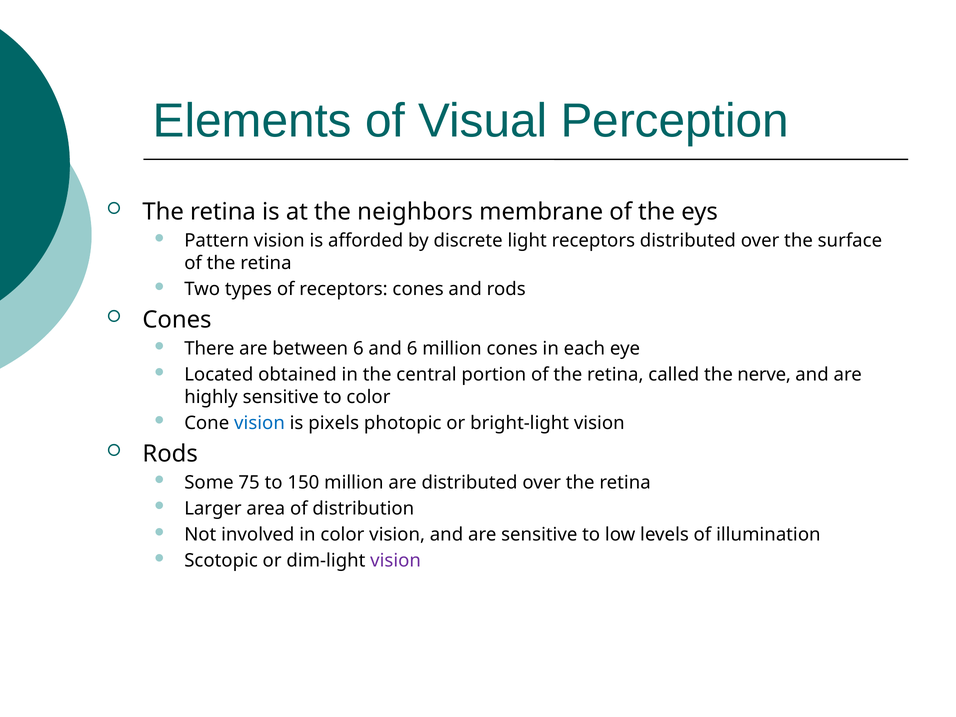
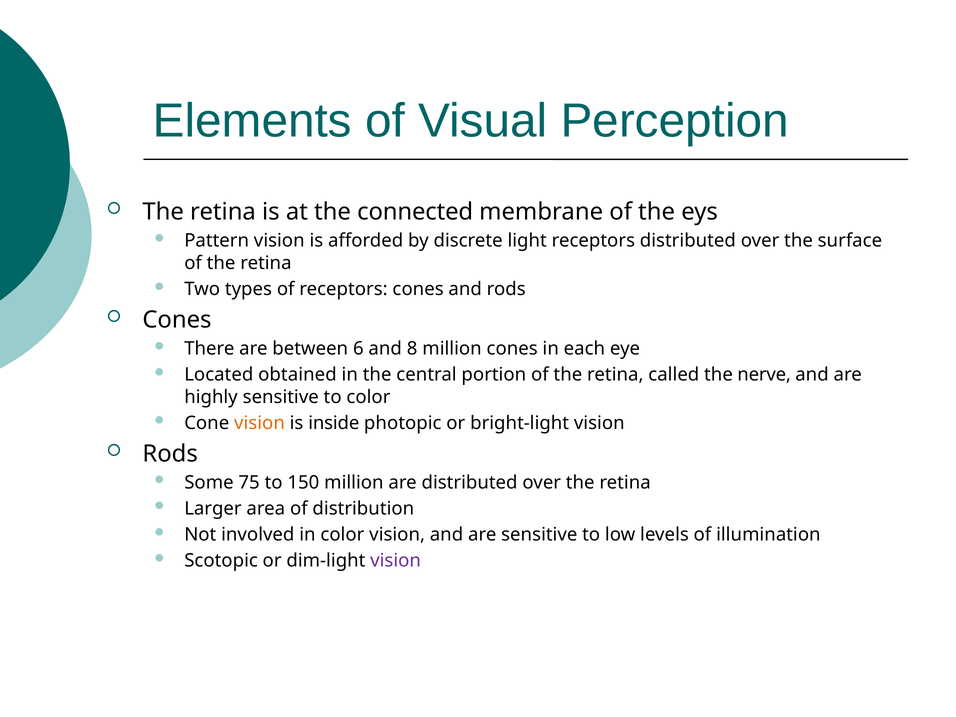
neighbors: neighbors -> connected (415, 212)
and 6: 6 -> 8 (412, 349)
vision colour: blue -> orange (259, 423)
pixels: pixels -> inside (334, 423)
